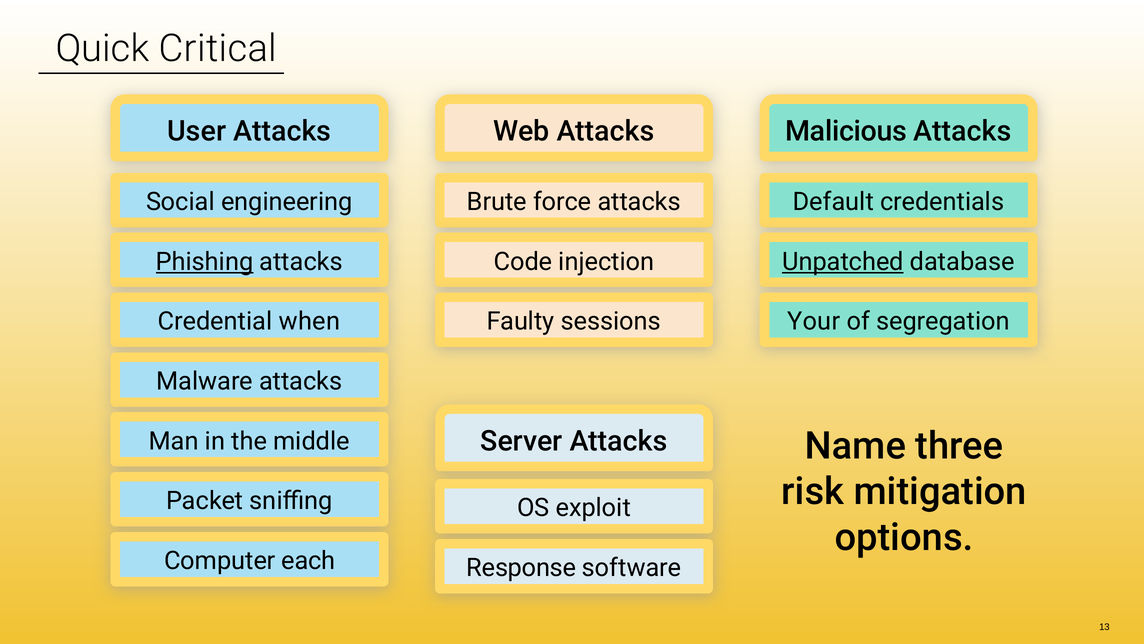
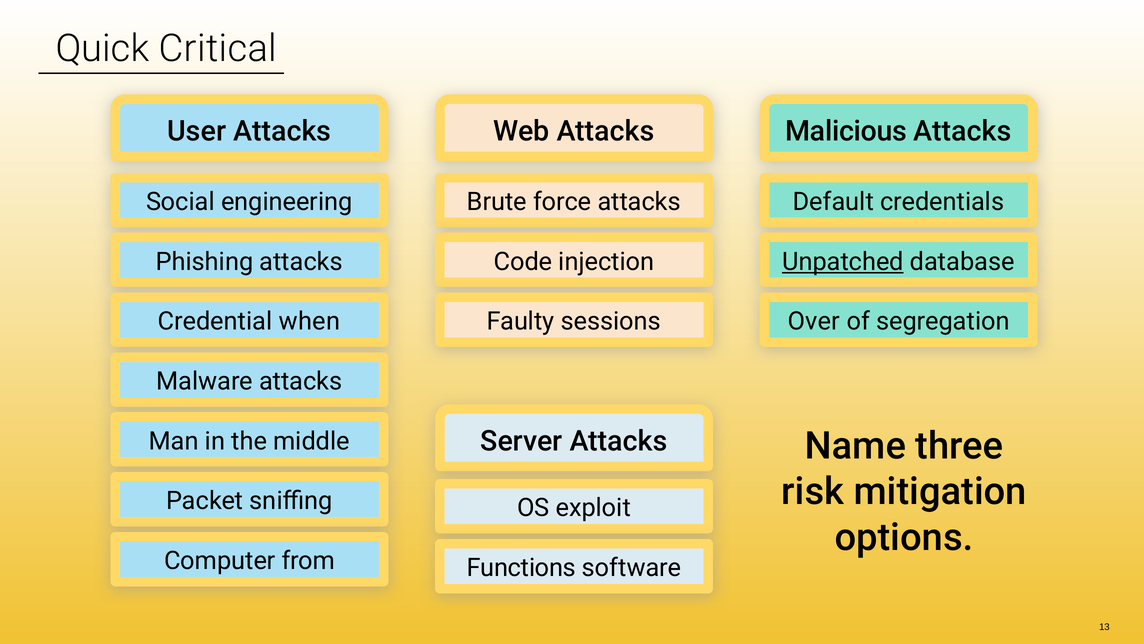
Phishing underline: present -> none (205, 261)
Your: Your -> Over (814, 321)
each: each -> from (308, 560)
Response: Response -> Functions (521, 567)
